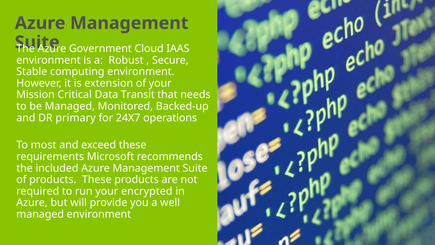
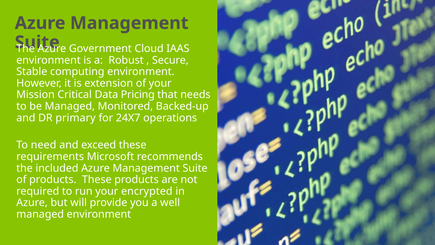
Transit: Transit -> Pricing (138, 95)
most: most -> need (44, 145)
